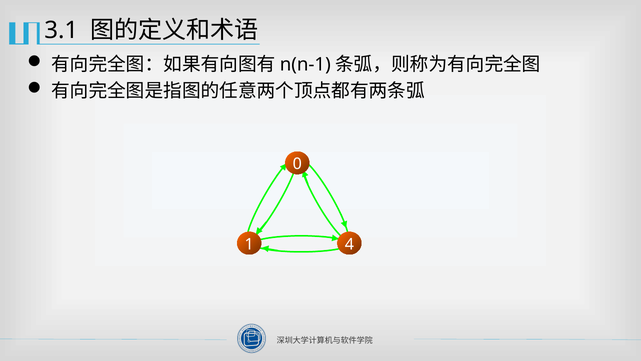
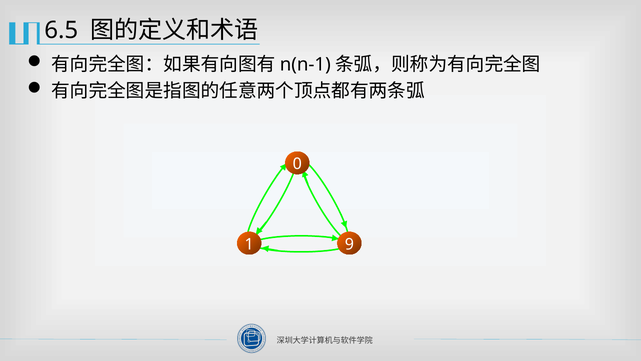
3.1: 3.1 -> 6.5 (61, 30)
4: 4 -> 9 (349, 244)
